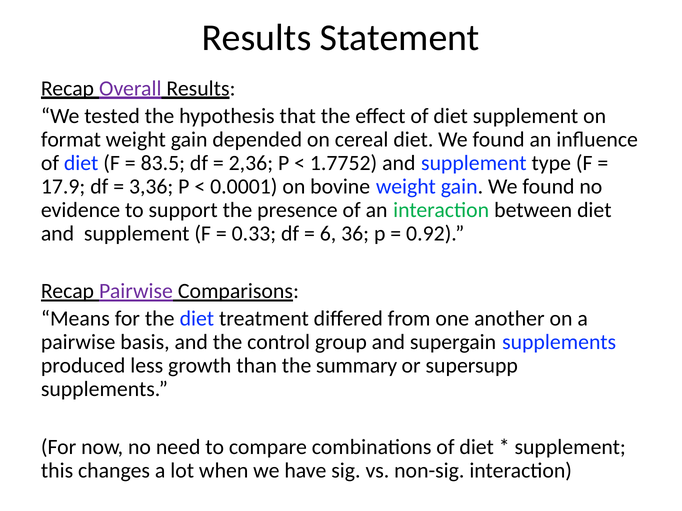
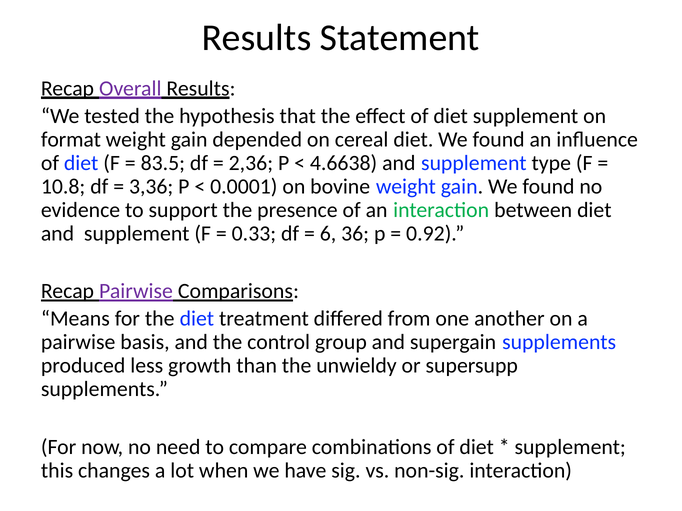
1.7752: 1.7752 -> 4.6638 (344, 163)
17.9: 17.9 -> 10.8 (63, 187)
summary: summary -> unwieldy (356, 366)
